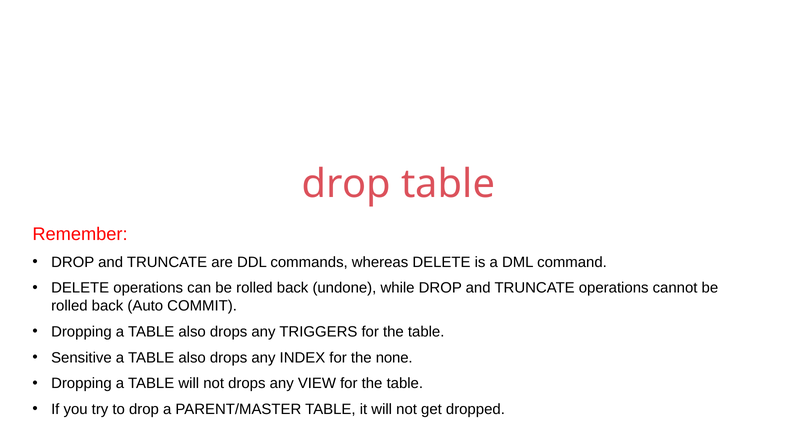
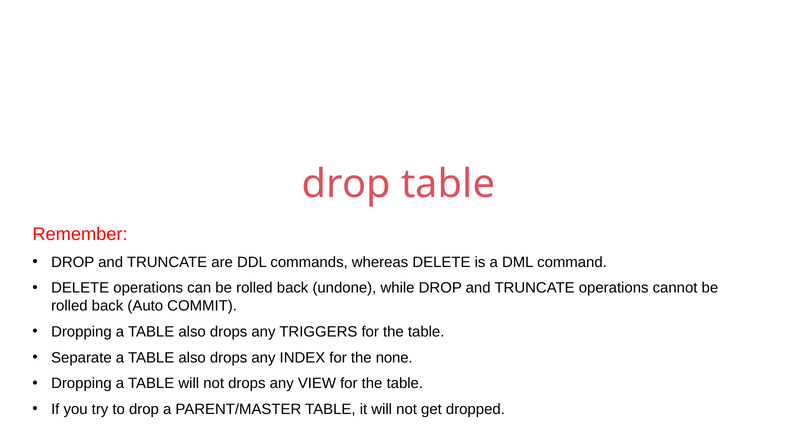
Sensitive: Sensitive -> Separate (81, 358)
